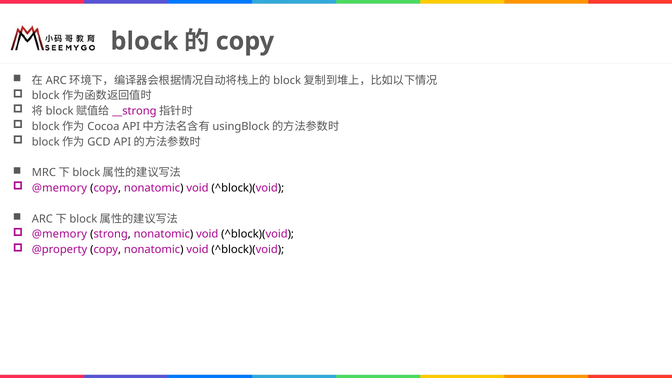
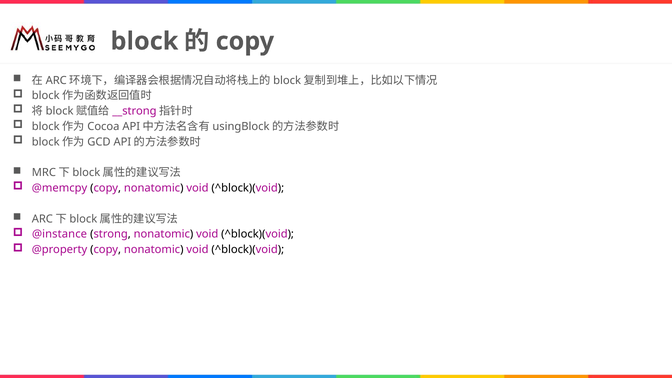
@memory: @memory -> @memcpy (60, 188)
@memory: @memory -> @instance (60, 234)
